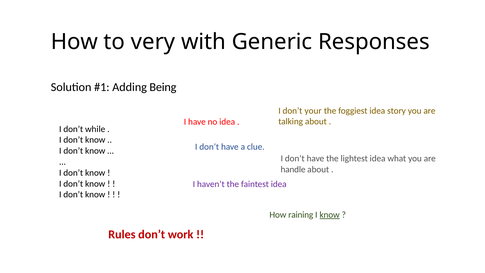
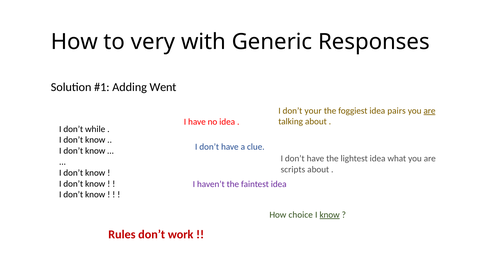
Being: Being -> Went (163, 87)
story: story -> pairs (396, 111)
are underline: none -> present (429, 111)
handle: handle -> scripts (293, 169)
raining: raining -> choice (301, 215)
